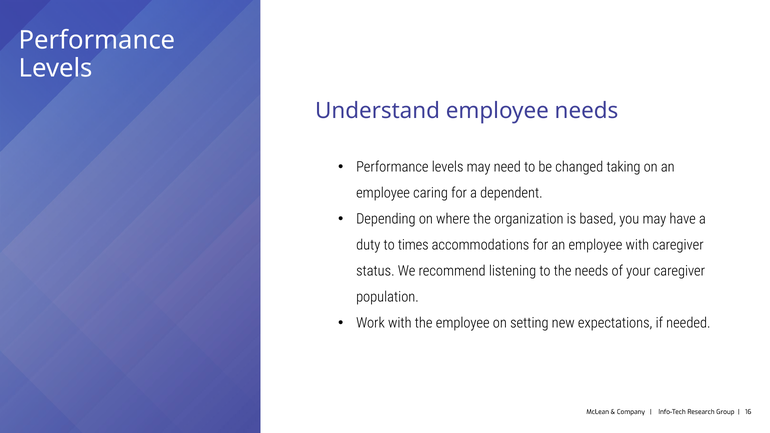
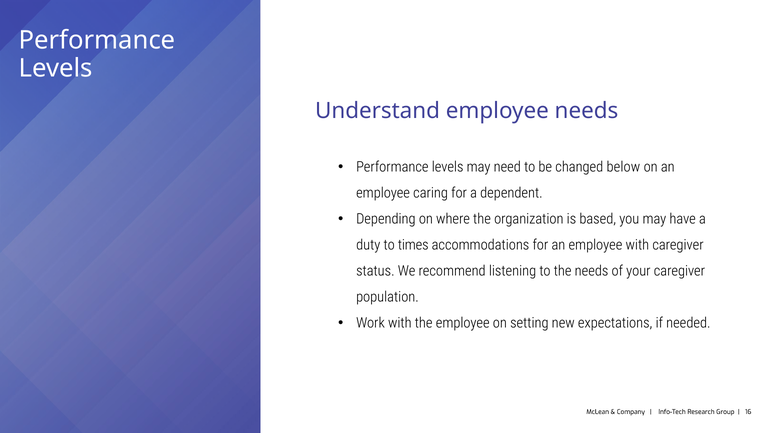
taking: taking -> below (623, 167)
